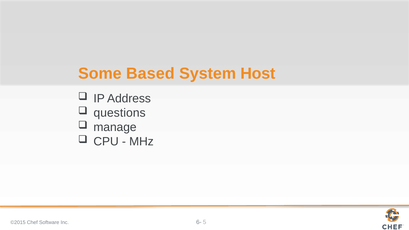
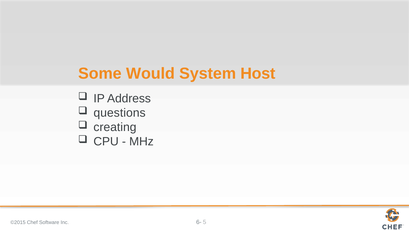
Based: Based -> Would (150, 74)
manage: manage -> creating (115, 127)
